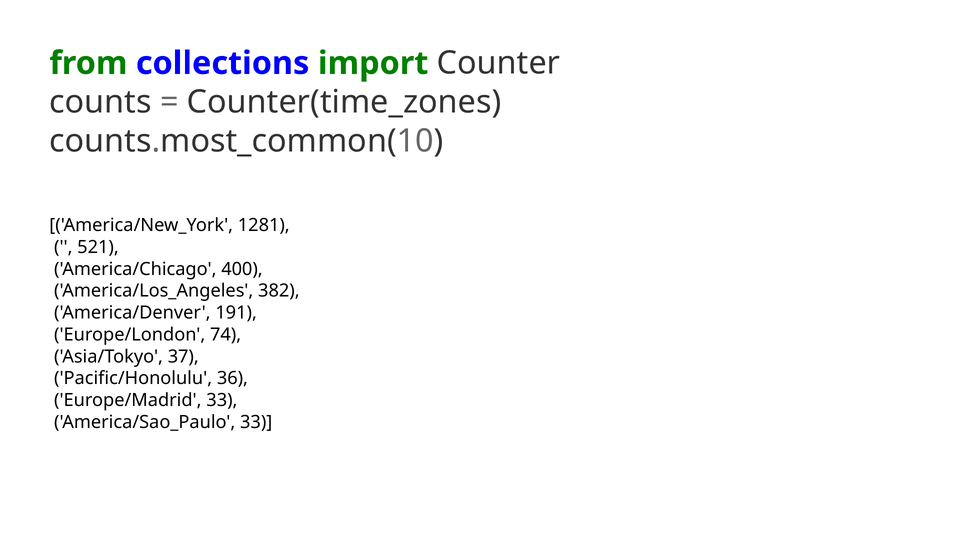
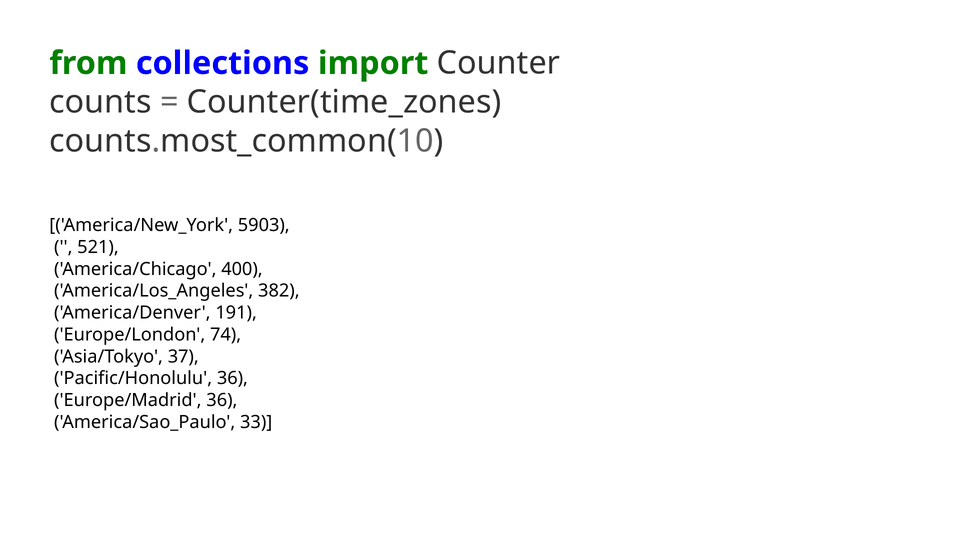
1281: 1281 -> 5903 (264, 226)
Europe/Madrid 33: 33 -> 36 (222, 400)
